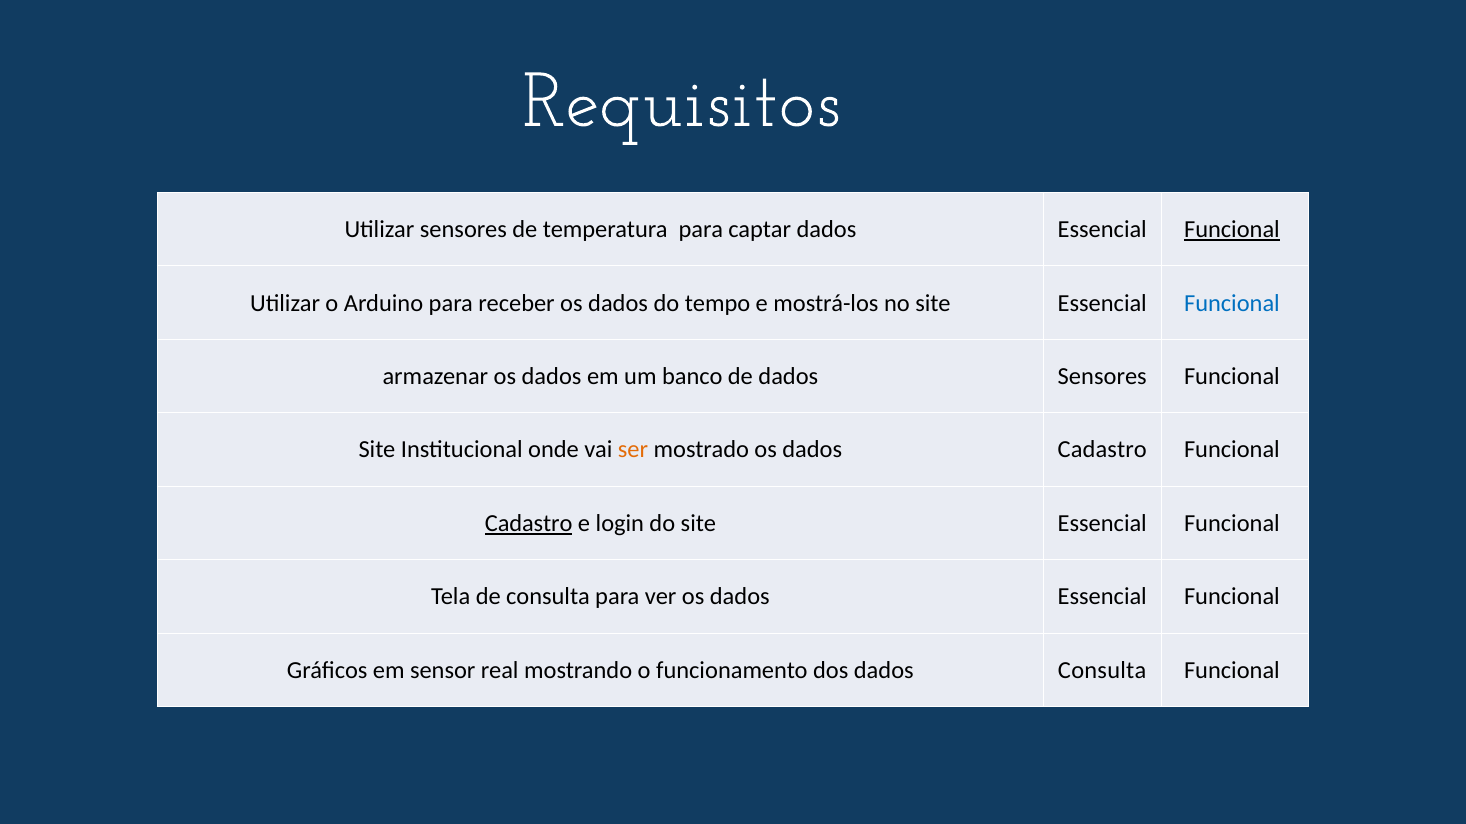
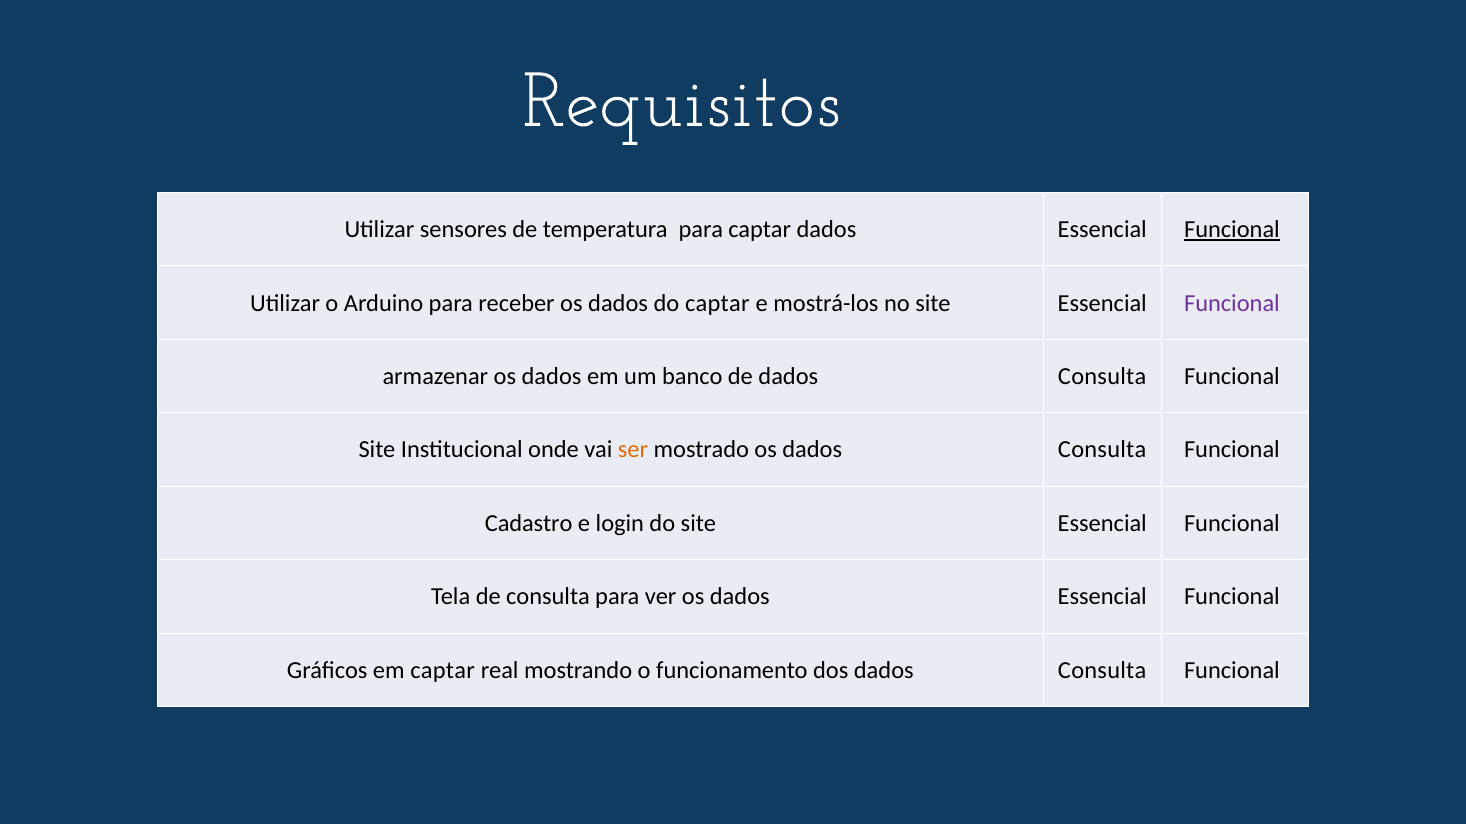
do tempo: tempo -> captar (717, 303)
Funcional colour: blue -> purple (1232, 303)
de dados Sensores: Sensores -> Consulta (1102, 377)
os dados Cadastro: Cadastro -> Consulta (1102, 450)
Cadastro underline: present -> none (529, 524)
em sensor: sensor -> captar (443, 671)
